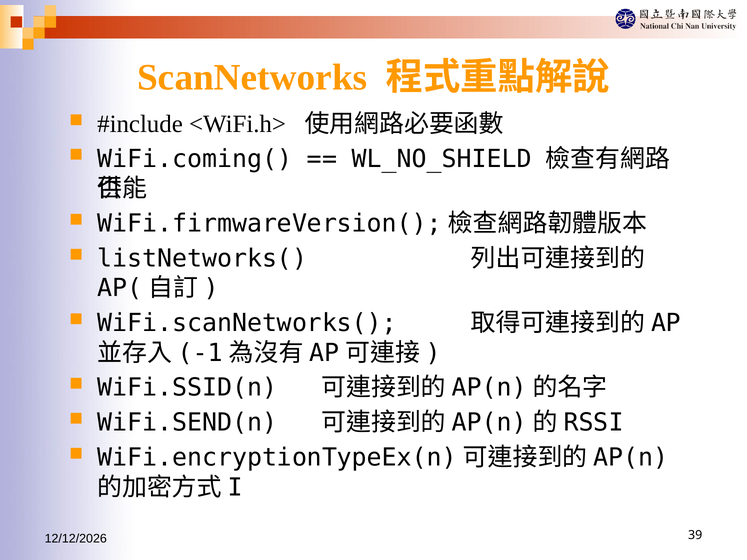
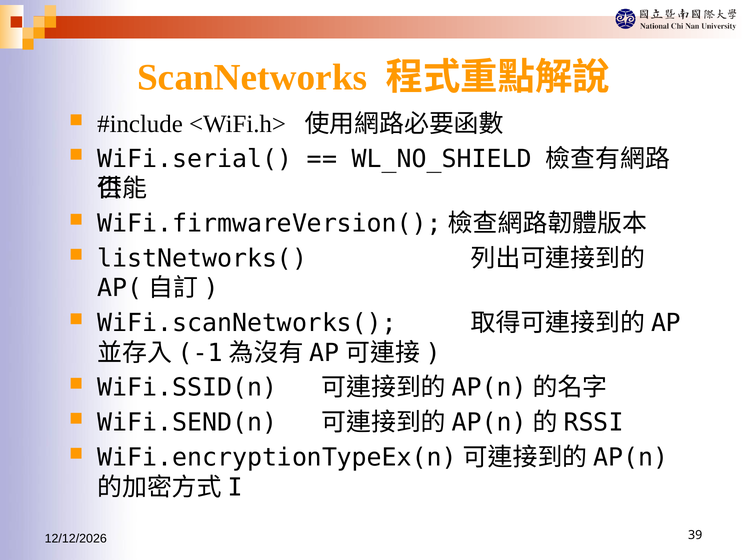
WiFi.coming(: WiFi.coming( -> WiFi.serial( (195, 159)
